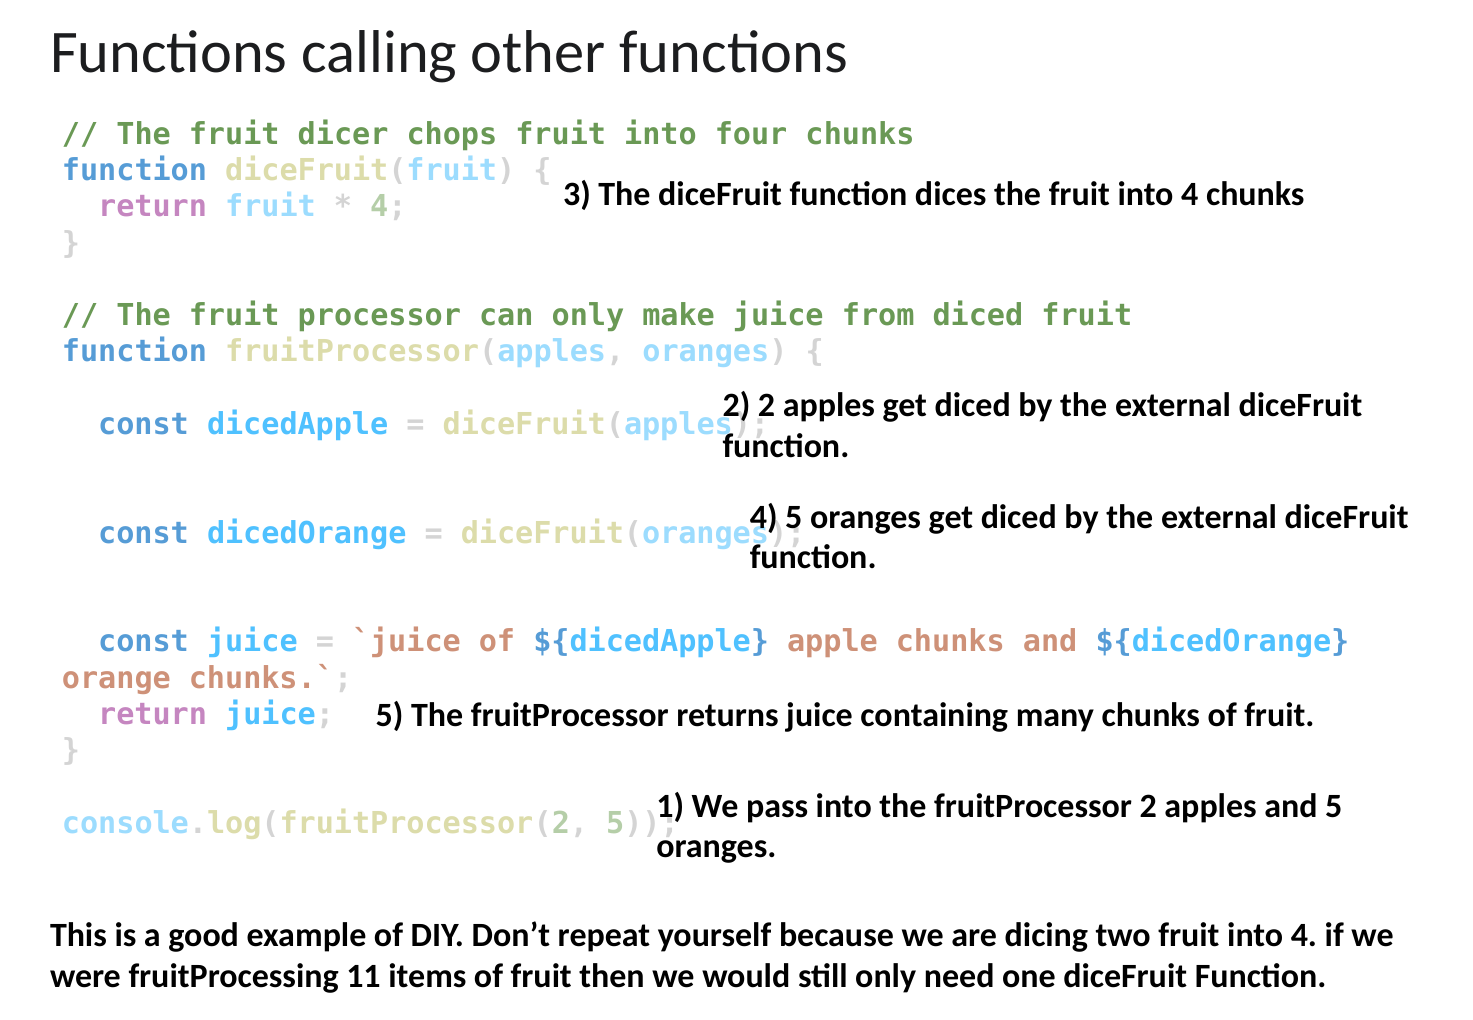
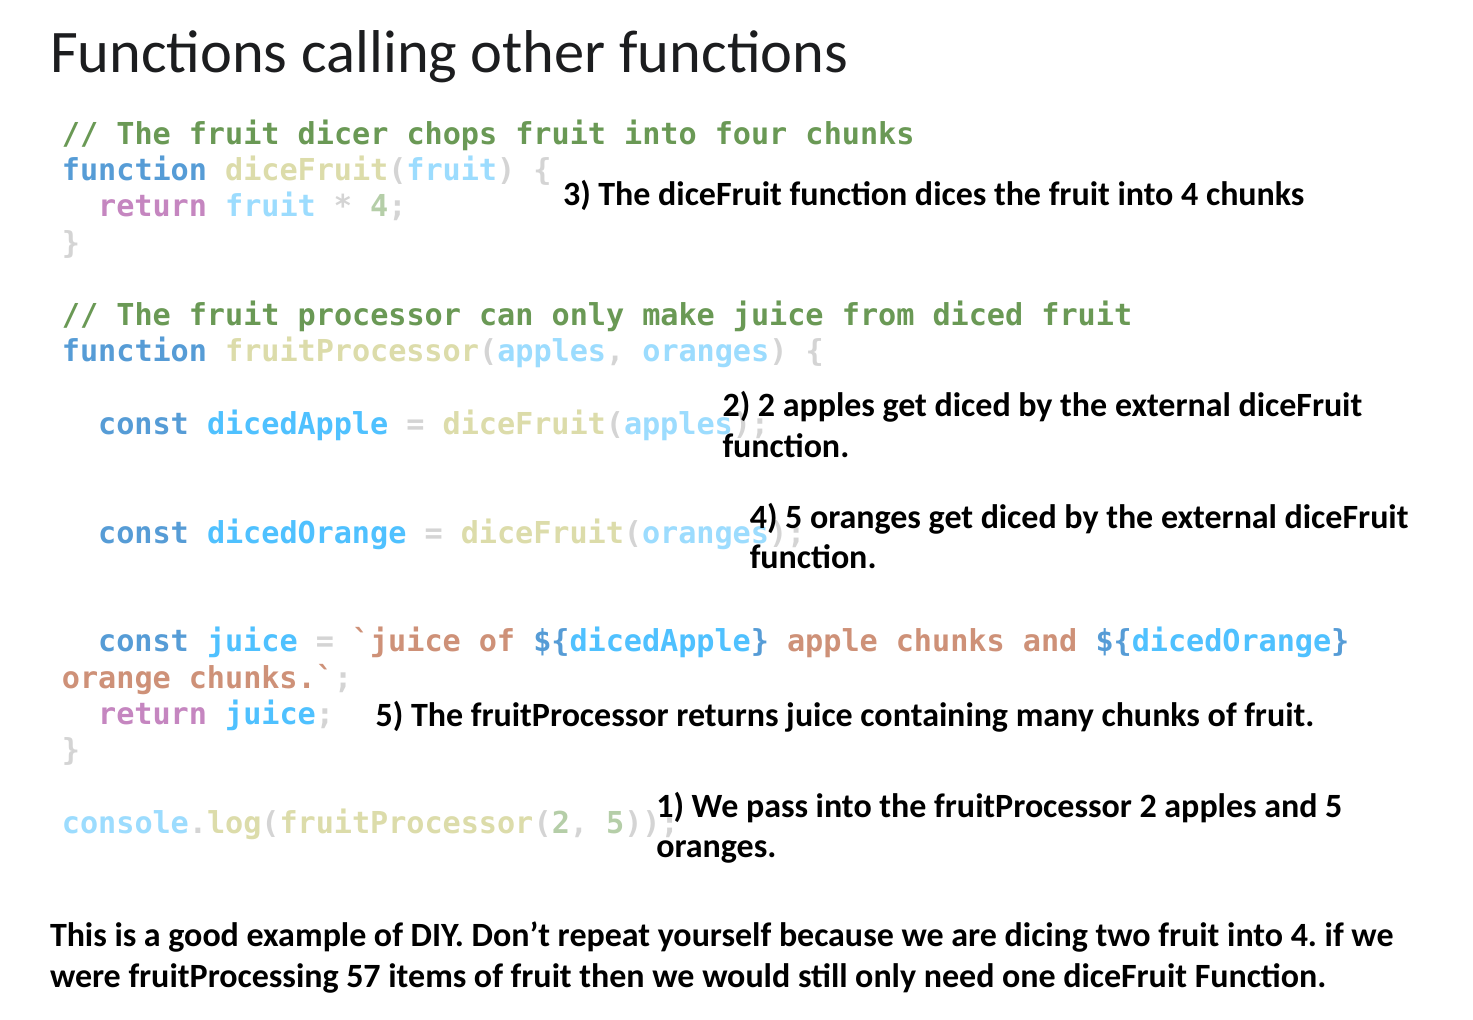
11: 11 -> 57 (363, 976)
